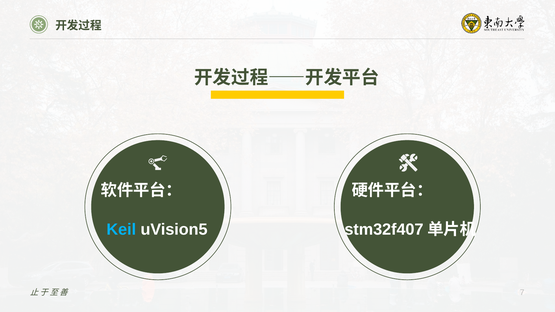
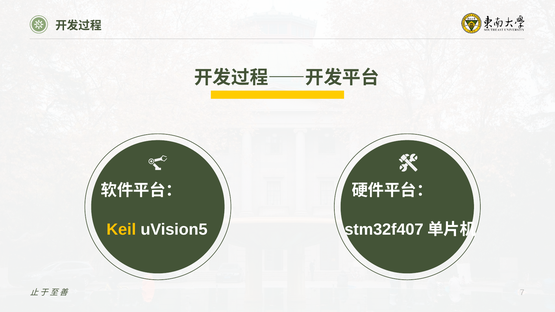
Keil colour: light blue -> yellow (121, 230)
